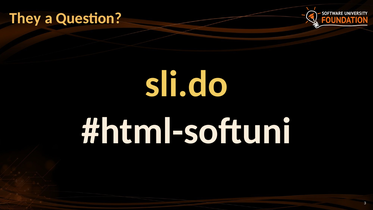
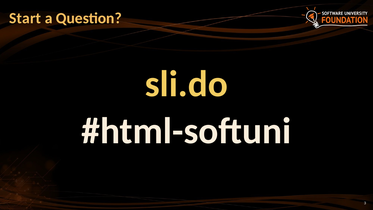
They: They -> Start (25, 18)
